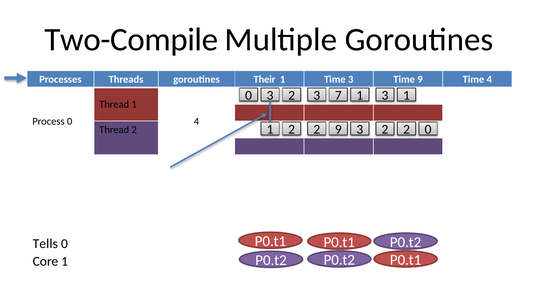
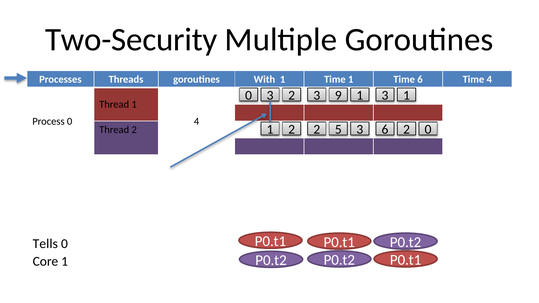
Two-Compile: Two-Compile -> Two-Security (131, 40)
Their: Their -> With (264, 79)
Time 3: 3 -> 1 (351, 79)
Time 9: 9 -> 6 (420, 79)
7: 7 -> 9 (338, 95)
2 9: 9 -> 5 (338, 130)
2: 2 -> 6 (385, 130)
